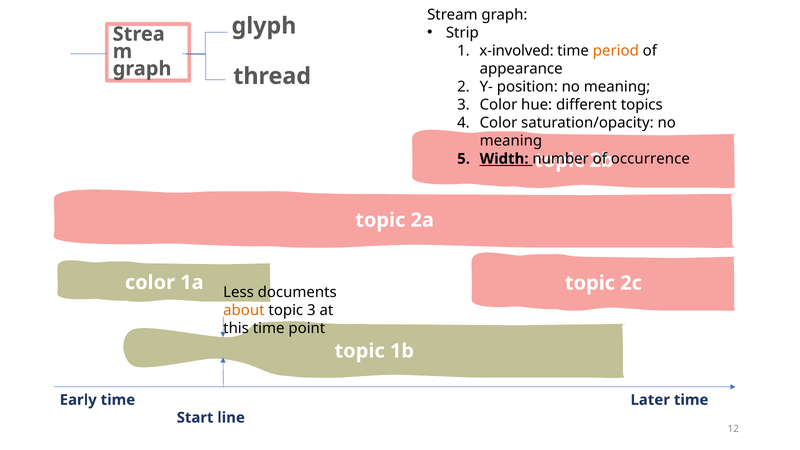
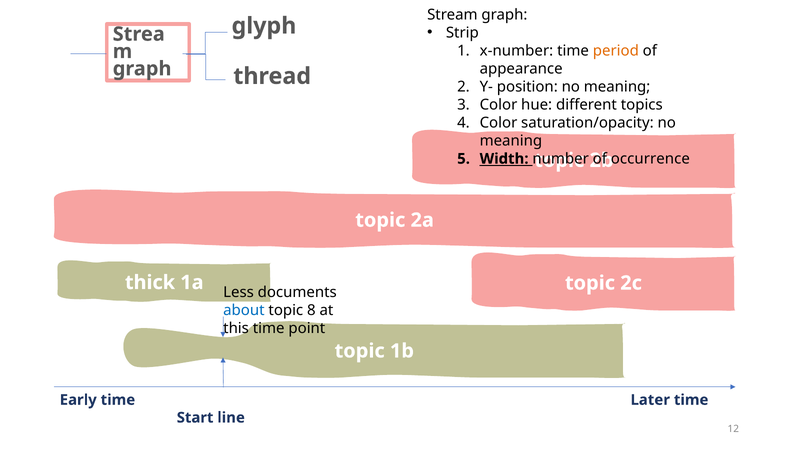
x-involved: x-involved -> x-number (516, 51)
color: color -> thick (150, 283)
about colour: orange -> blue (244, 310)
topic 3: 3 -> 8 (311, 310)
